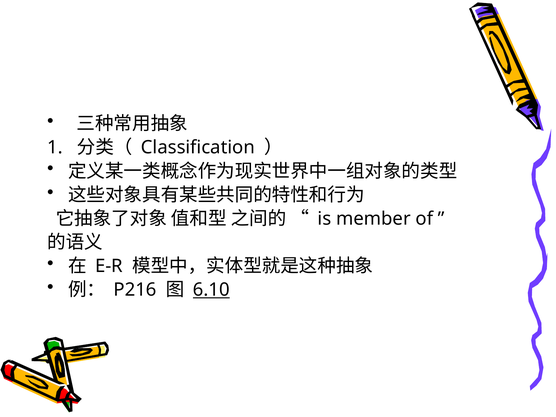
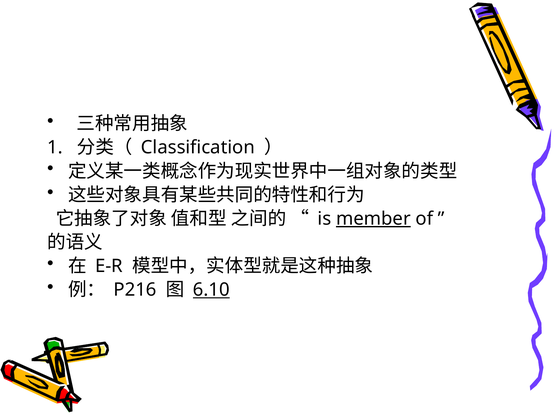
member underline: none -> present (373, 219)
